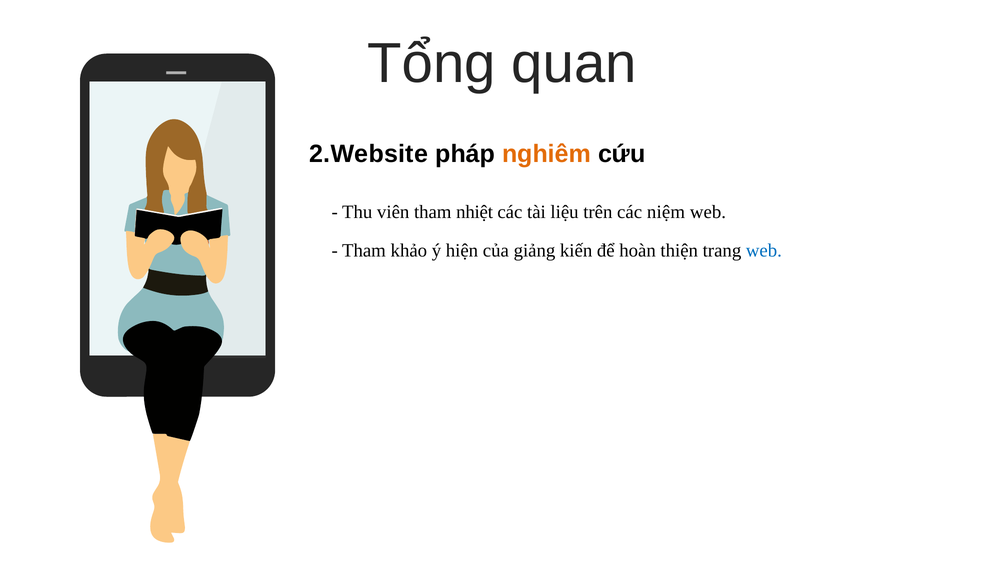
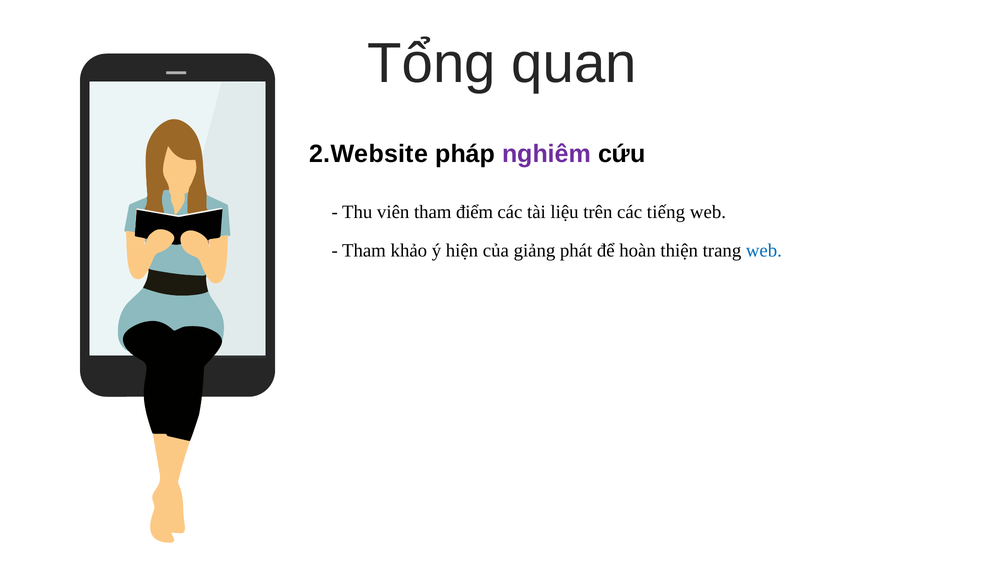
nghiêm colour: orange -> purple (547, 154)
nhiệt: nhiệt -> điểm (475, 212)
niệm: niệm -> tiếng (666, 212)
kiến: kiến -> phát (576, 250)
